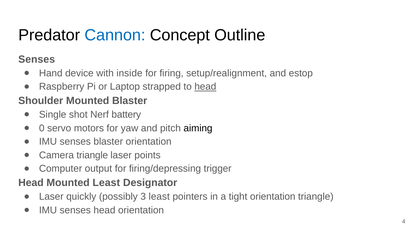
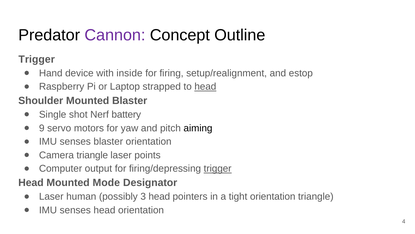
Cannon colour: blue -> purple (115, 35)
Senses: Senses -> Trigger (37, 59)
0: 0 -> 9 (42, 128)
trigger underline: none -> present (218, 168)
Mounted Least: Least -> Mode (106, 182)
quickly: quickly -> human (81, 196)
3 least: least -> head (159, 196)
